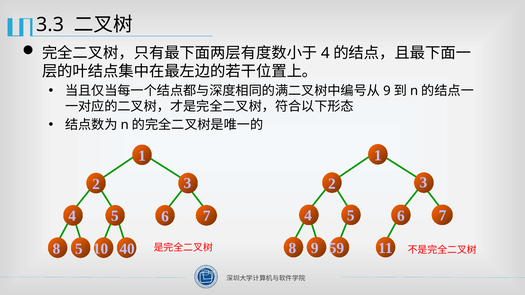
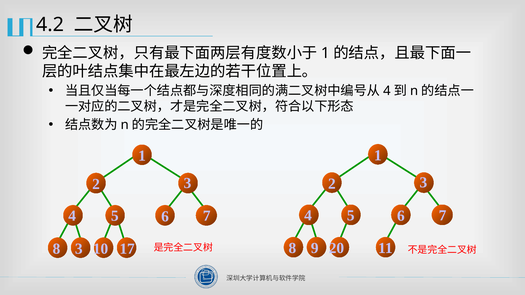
3.3: 3.3 -> 4.2 (50, 25)
4: 4 -> 1 (325, 53)
9: 9 -> 4 (387, 91)
59: 59 -> 20 (336, 248)
8 5: 5 -> 3 (79, 249)
40: 40 -> 17 (127, 249)
